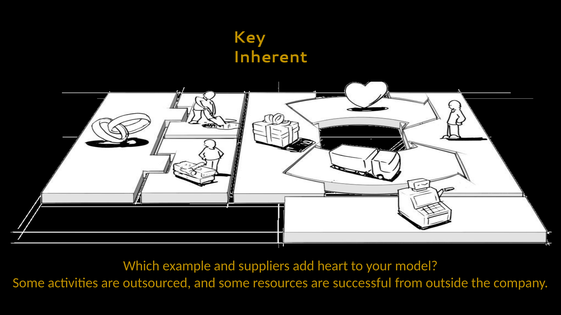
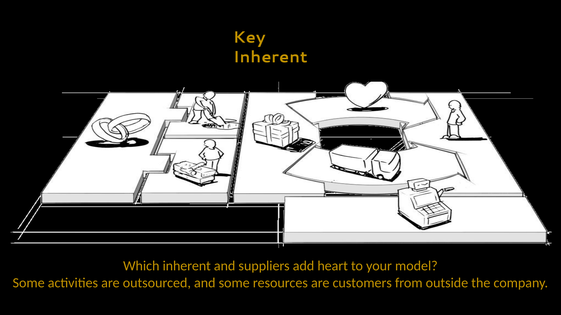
Which example: example -> inherent (187, 267)
successful: successful -> customers (362, 283)
